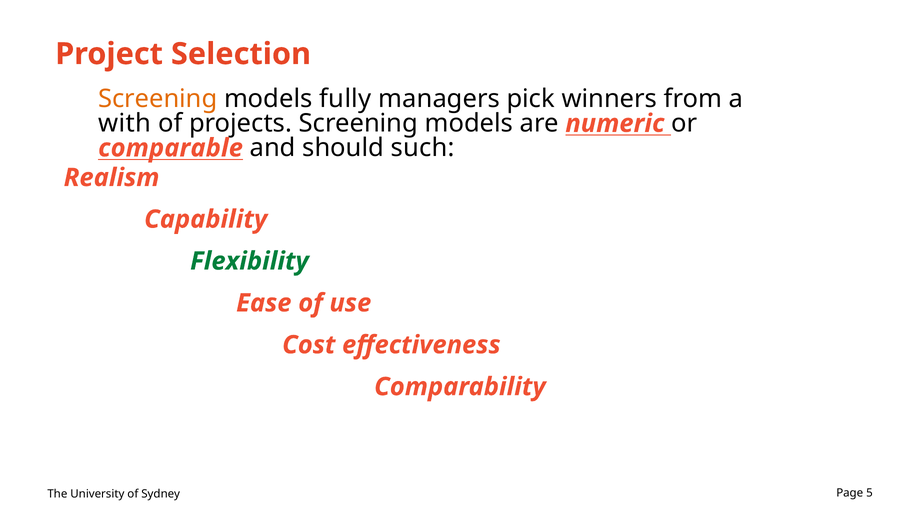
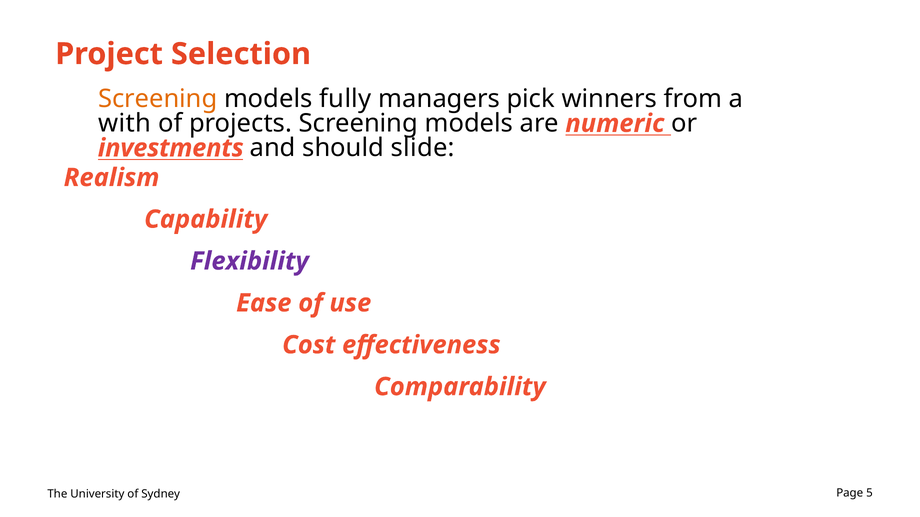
comparable: comparable -> investments (171, 148)
such: such -> slide (423, 148)
Flexibility colour: green -> purple (249, 261)
